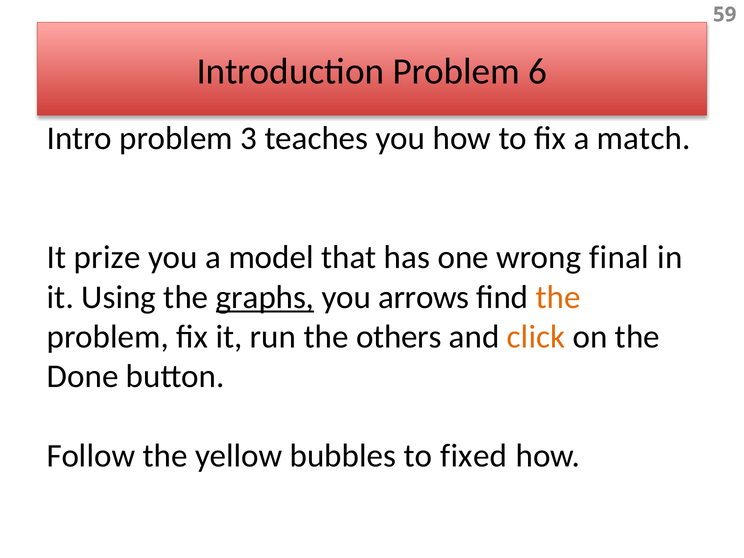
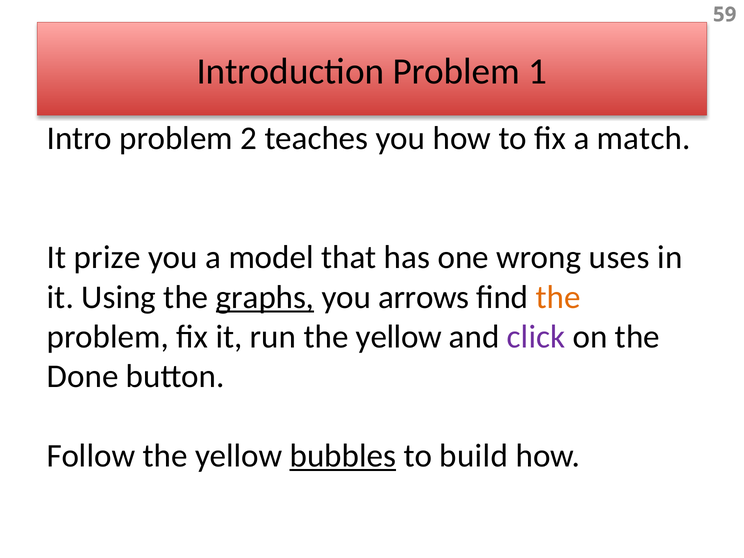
6: 6 -> 1 (538, 71)
3: 3 -> 2 (249, 138)
final: final -> uses (619, 257)
run the others: others -> yellow (399, 337)
click colour: orange -> purple (536, 337)
bubbles underline: none -> present (343, 456)
fixed: fixed -> build (474, 456)
